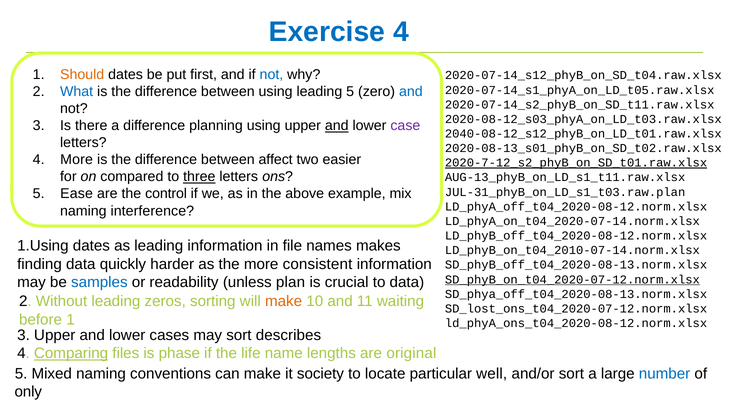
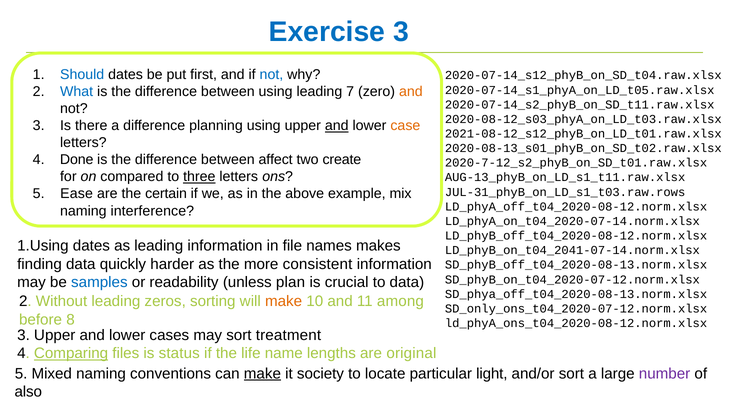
Exercise 4: 4 -> 3 (401, 32)
Should colour: orange -> blue (82, 75)
leading 5: 5 -> 7 (350, 92)
and colour: blue -> orange (411, 92)
case colour: purple -> orange (405, 126)
2040-08-12_s12_phyB_on_LD_t01.raw.xlsx: 2040-08-12_s12_phyB_on_LD_t01.raw.xlsx -> 2021-08-12_s12_phyB_on_LD_t01.raw.xlsx (583, 134)
4 More: More -> Done (77, 160)
easier: easier -> create (342, 160)
2020-7-12_s2_phyB_on_SD_t01.raw.xlsx underline: present -> none (576, 163)
control: control -> certain (166, 194)
JUL-31_phyB_on_LD_s1_t03.raw.plan: JUL-31_phyB_on_LD_s1_t03.raw.plan -> JUL-31_phyB_on_LD_s1_t03.raw.rows (565, 192)
LD_phyB_on_t04_2010-07-14.norm.xlsx: LD_phyB_on_t04_2010-07-14.norm.xlsx -> LD_phyB_on_t04_2041-07-14.norm.xlsx (572, 250)
SD_phyB_on_t04_2020-07-12.norm.xlsx underline: present -> none (572, 280)
waiting: waiting -> among (400, 301)
SD_lost_ons_t04_2020-07-12.norm.xlsx: SD_lost_ons_t04_2020-07-12.norm.xlsx -> SD_only_ons_t04_2020-07-12.norm.xlsx (576, 309)
before 1: 1 -> 8 (70, 320)
describes: describes -> treatment (288, 335)
phase: phase -> status (179, 354)
make underline: none -> present (262, 374)
well: well -> light (492, 374)
number colour: blue -> purple (665, 374)
only: only -> also (28, 392)
